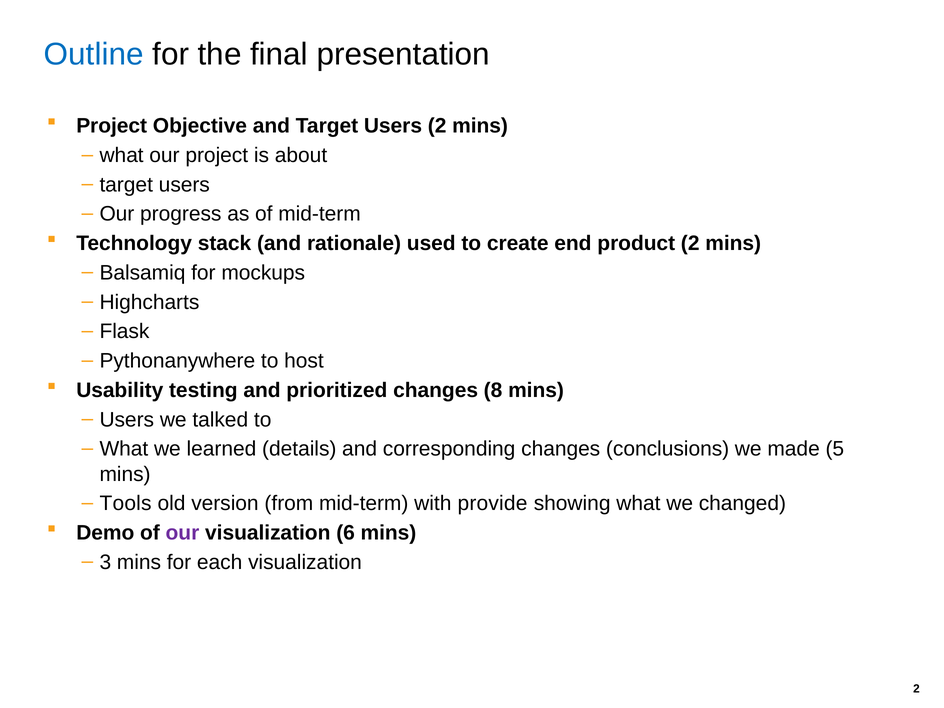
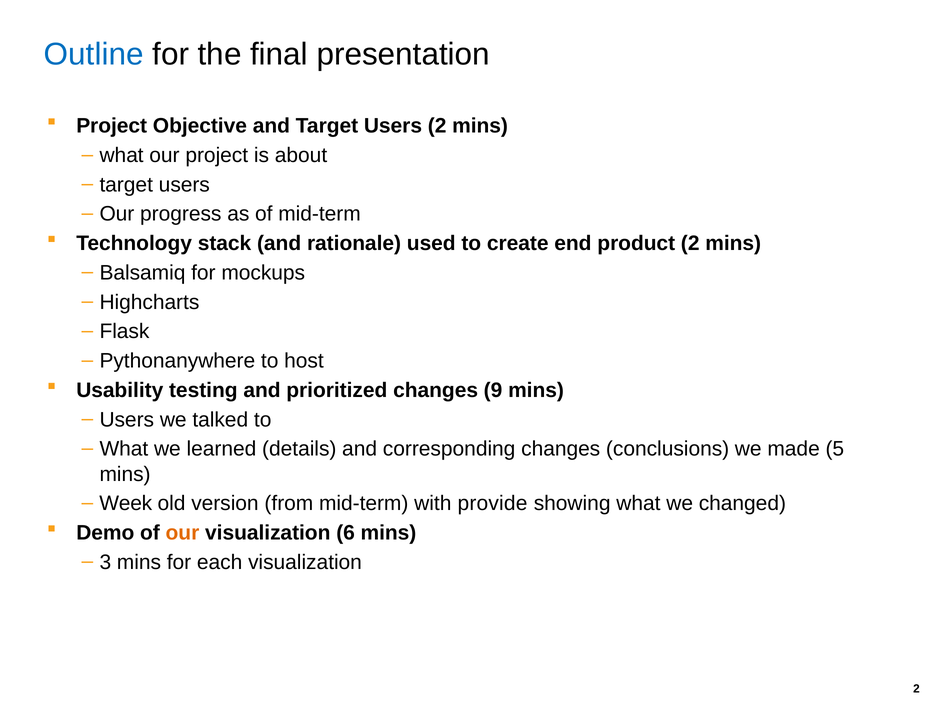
8: 8 -> 9 (493, 390)
Tools: Tools -> Week (126, 503)
our colour: purple -> orange (182, 533)
